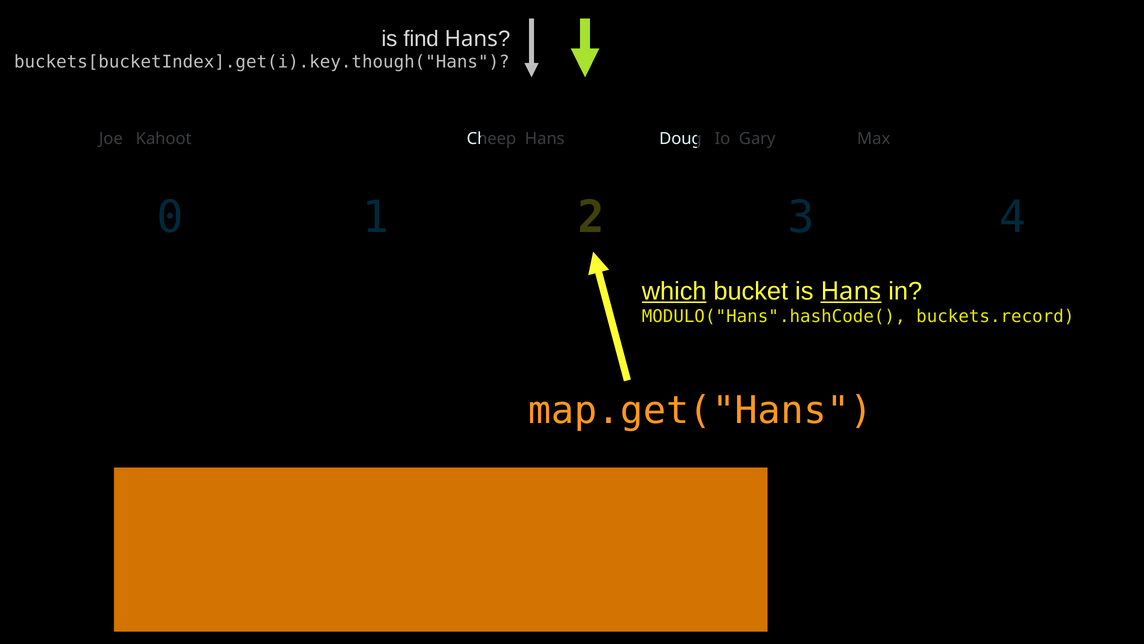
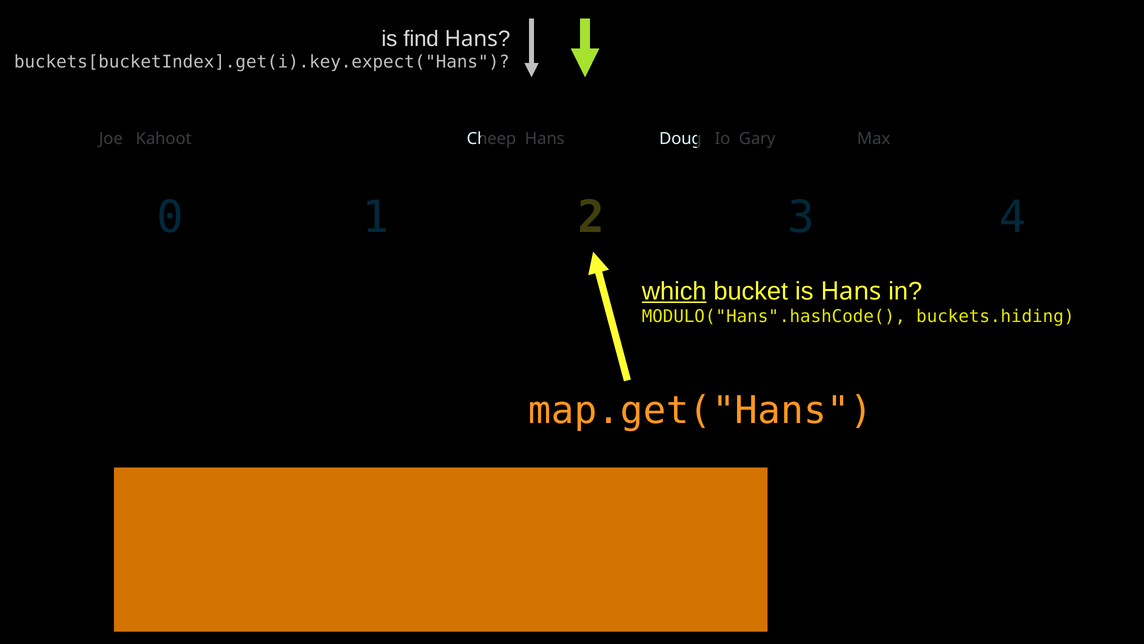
buckets[bucketIndex].get(i).key.though("Hans: buckets[bucketIndex].get(i).key.though("Hans -> buckets[bucketIndex].get(i).key.expect("Hans (262, 62)
Hans underline: present -> none (851, 291)
buckets.record: buckets.record -> buckets.hiding (995, 316)
